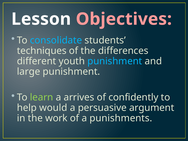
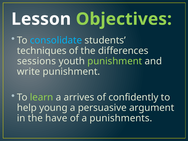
Objectives colour: pink -> light green (124, 19)
different: different -> sessions (37, 61)
punishment colour: light blue -> light green (115, 61)
large: large -> write (29, 72)
would: would -> young (53, 108)
work: work -> have (56, 118)
